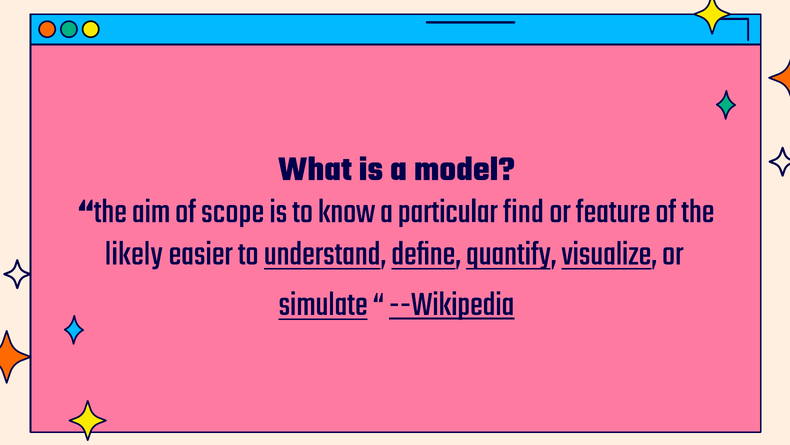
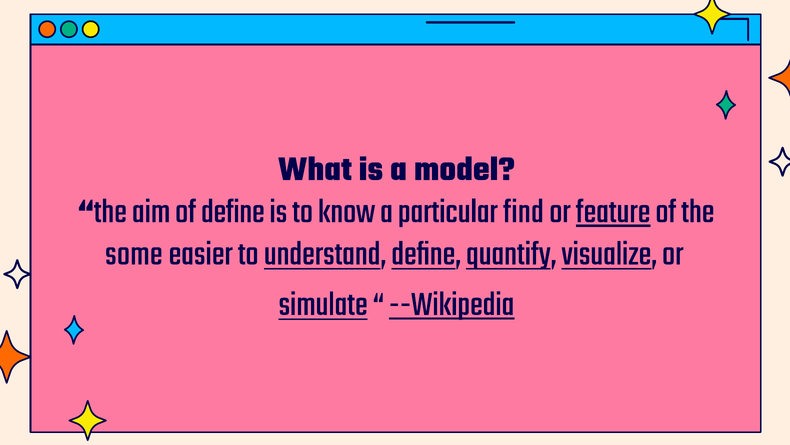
of scope: scope -> define (233, 210)
feature underline: none -> present (613, 210)
likely: likely -> some (134, 252)
